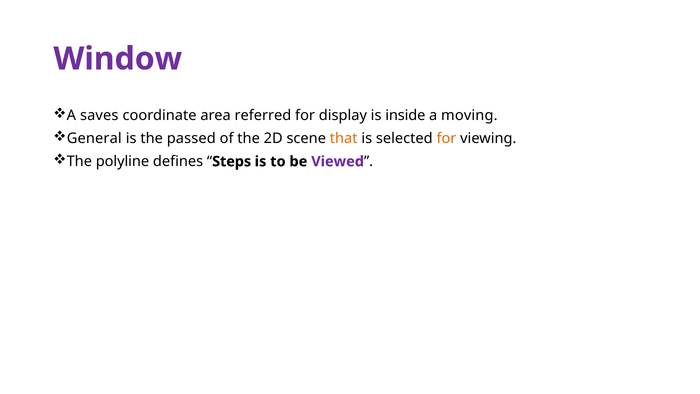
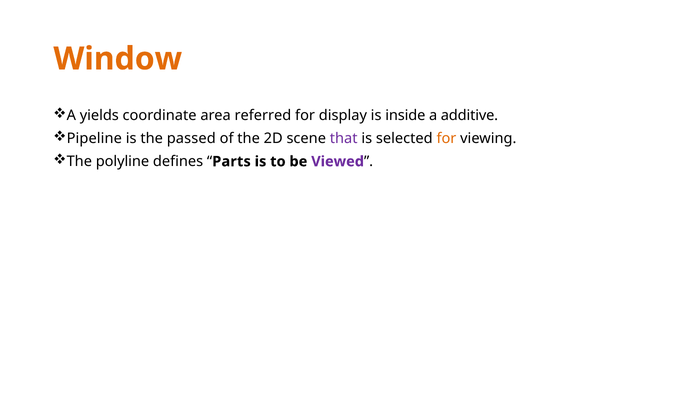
Window colour: purple -> orange (118, 59)
saves: saves -> yields (99, 115)
moving: moving -> additive (469, 115)
General: General -> Pipeline (94, 138)
that colour: orange -> purple (344, 138)
Steps: Steps -> Parts (232, 161)
